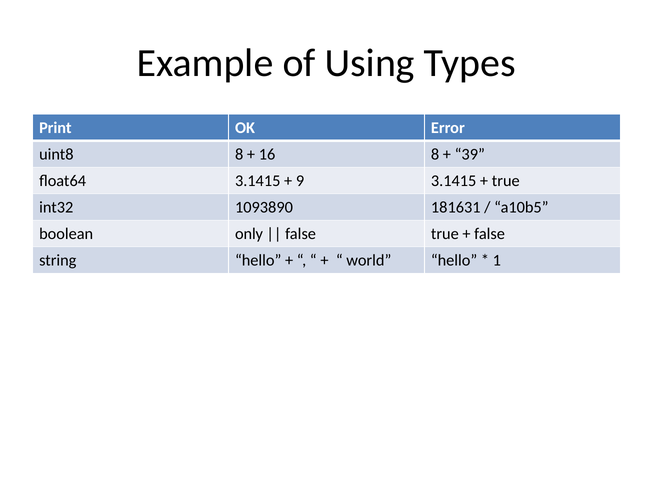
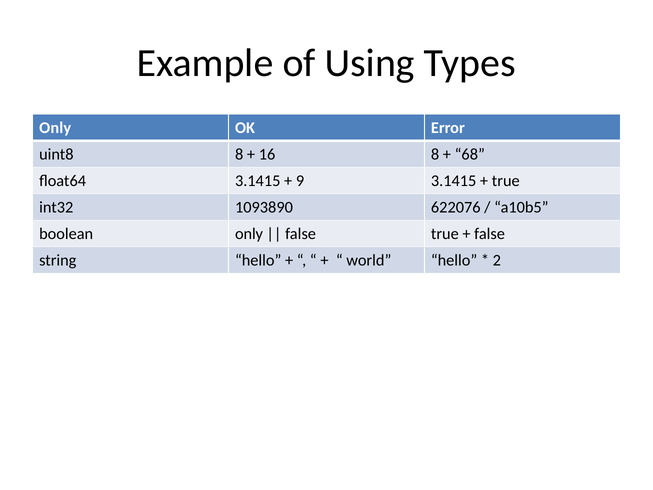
Print: Print -> Only (55, 128)
39: 39 -> 68 (470, 154)
181631: 181631 -> 622076 (456, 207)
1: 1 -> 2 (497, 260)
